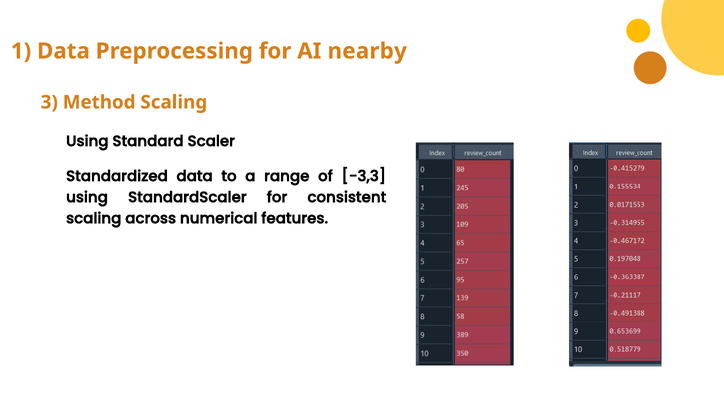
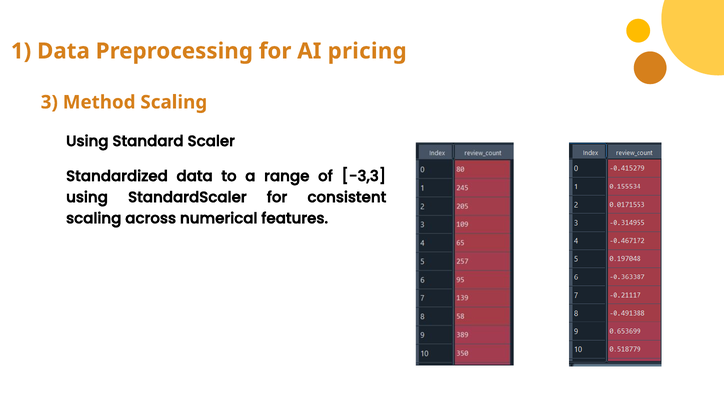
nearby: nearby -> pricing (367, 51)
